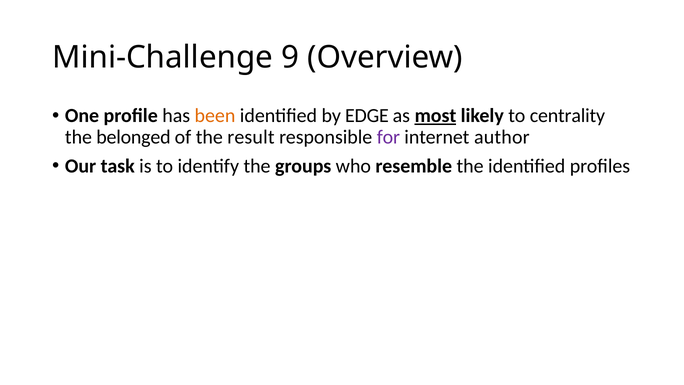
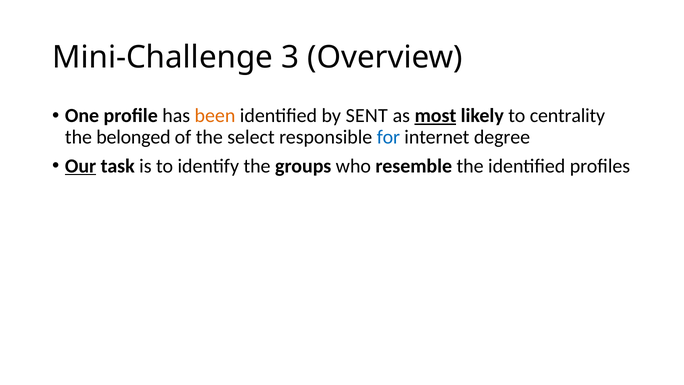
9: 9 -> 3 (290, 57)
EDGE: EDGE -> SENT (367, 116)
result: result -> select (251, 137)
for colour: purple -> blue (388, 137)
author: author -> degree (502, 137)
Our underline: none -> present (81, 166)
